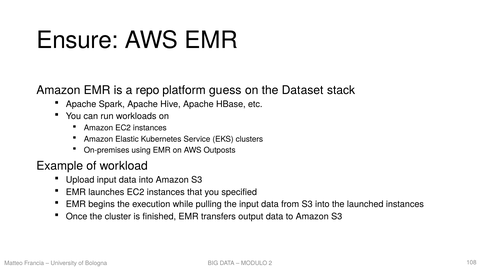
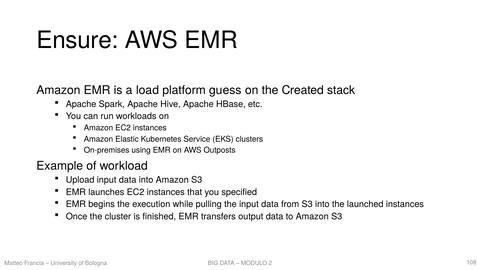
repo: repo -> load (148, 90)
Dataset: Dataset -> Created (303, 90)
